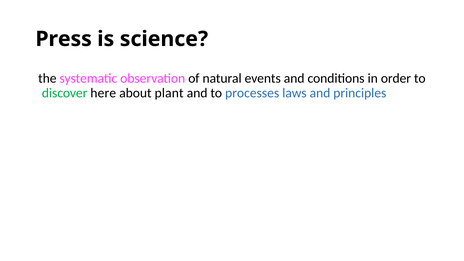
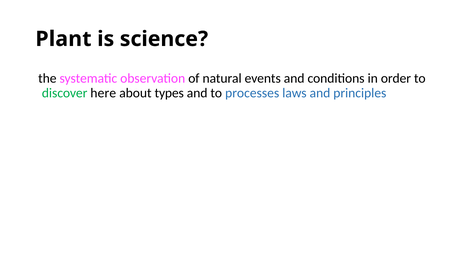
Press: Press -> Plant (63, 39)
plant: plant -> types (169, 93)
